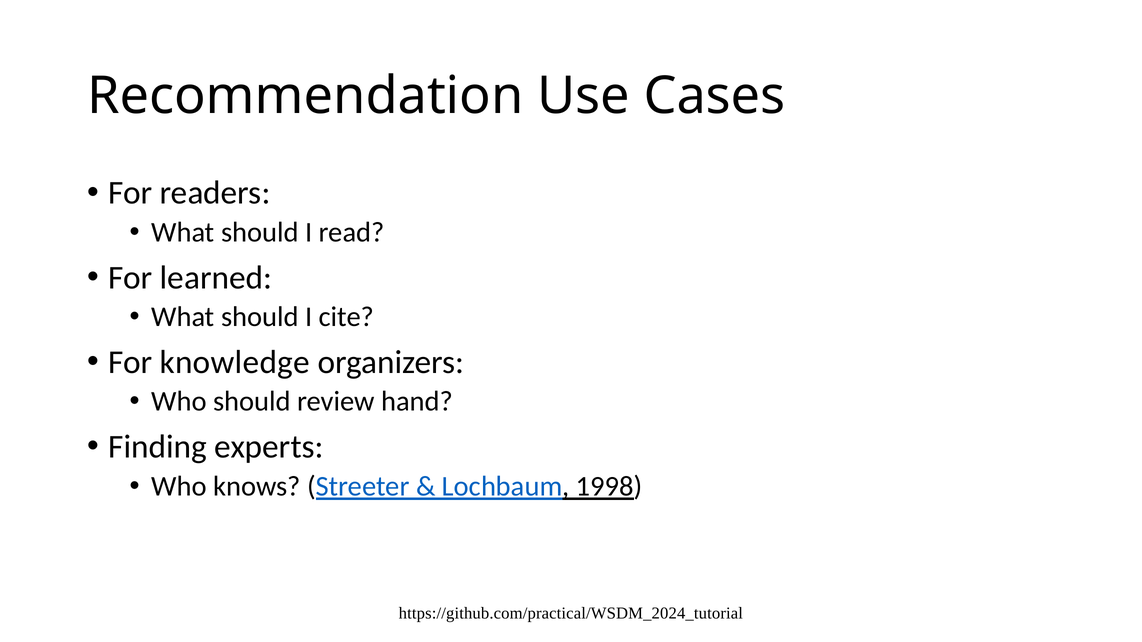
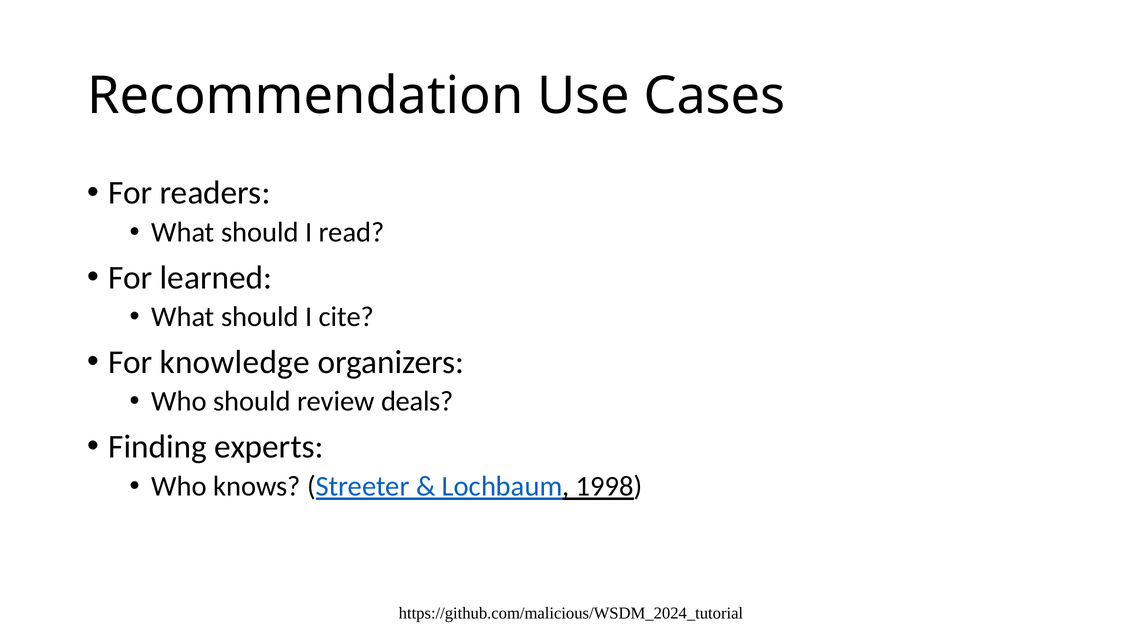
hand: hand -> deals (417, 402)
https://github.com/practical/WSDM_2024_tutorial: https://github.com/practical/WSDM_2024_tutorial -> https://github.com/malicious/WSDM_2024_tutorial (571, 614)
